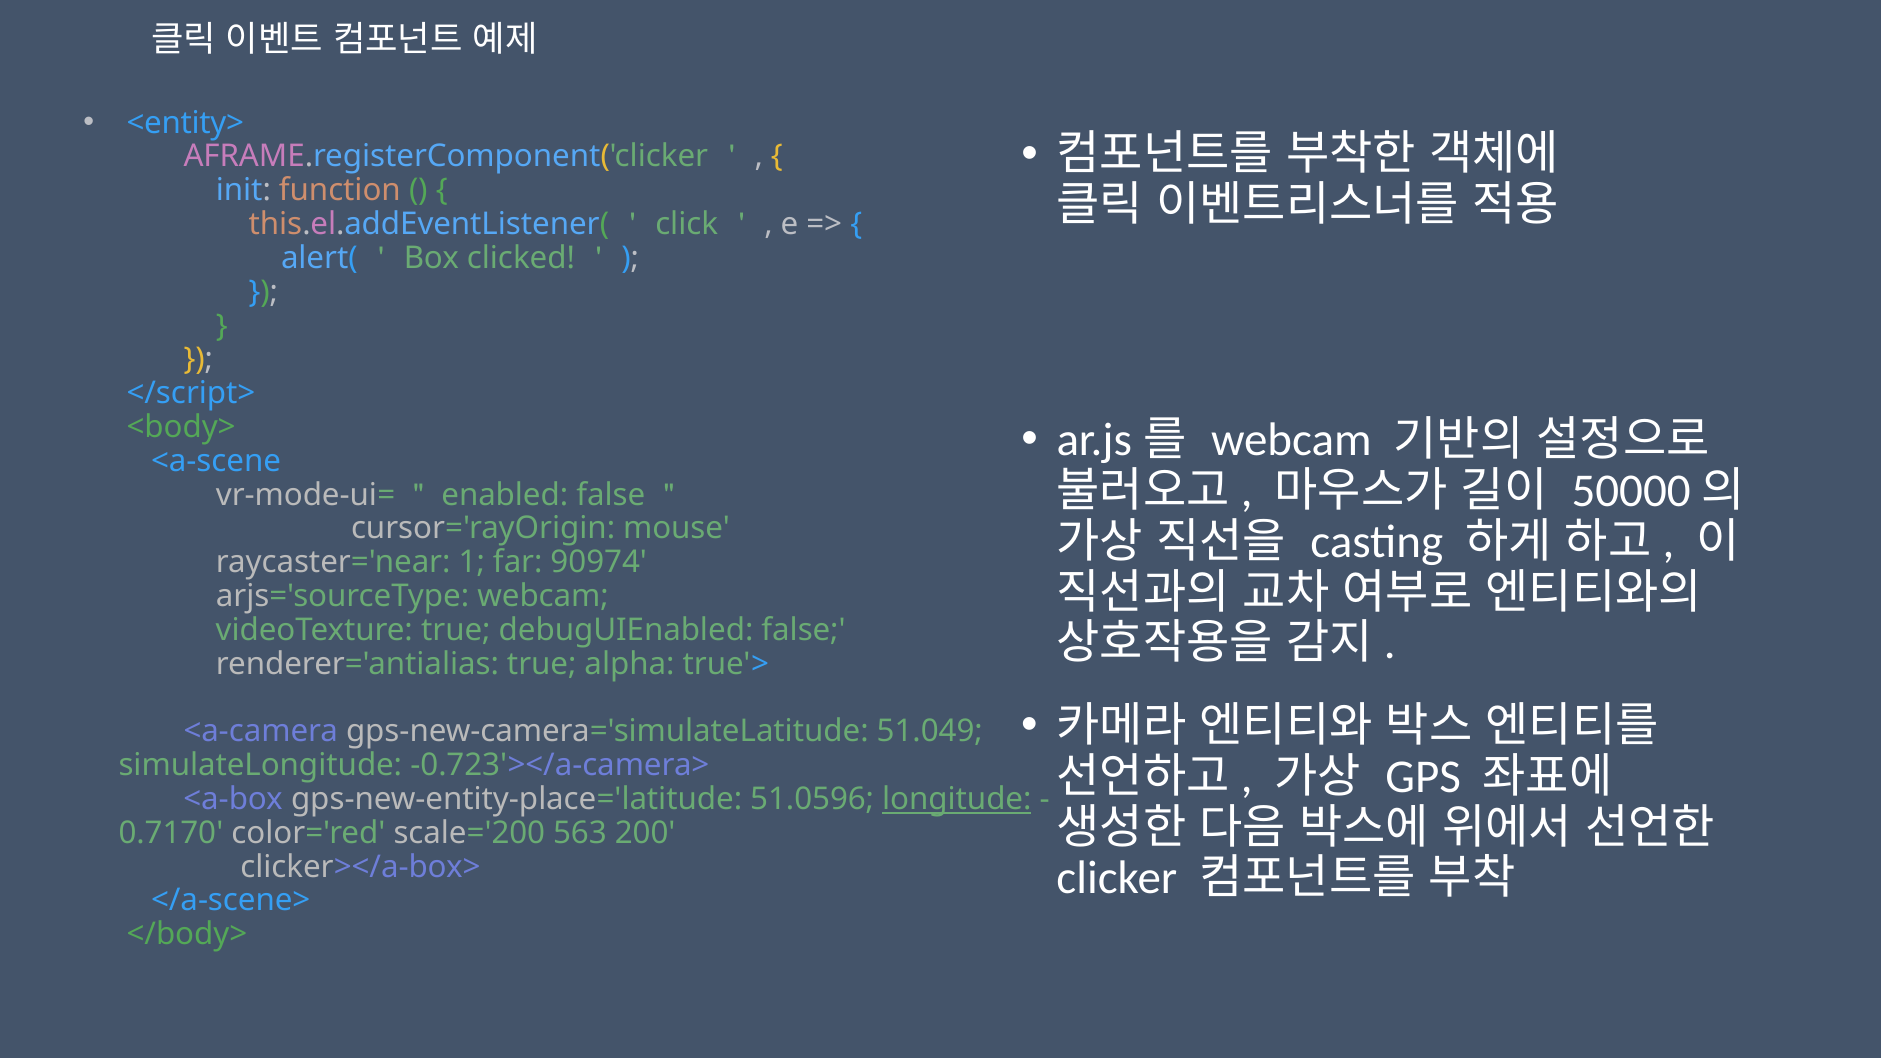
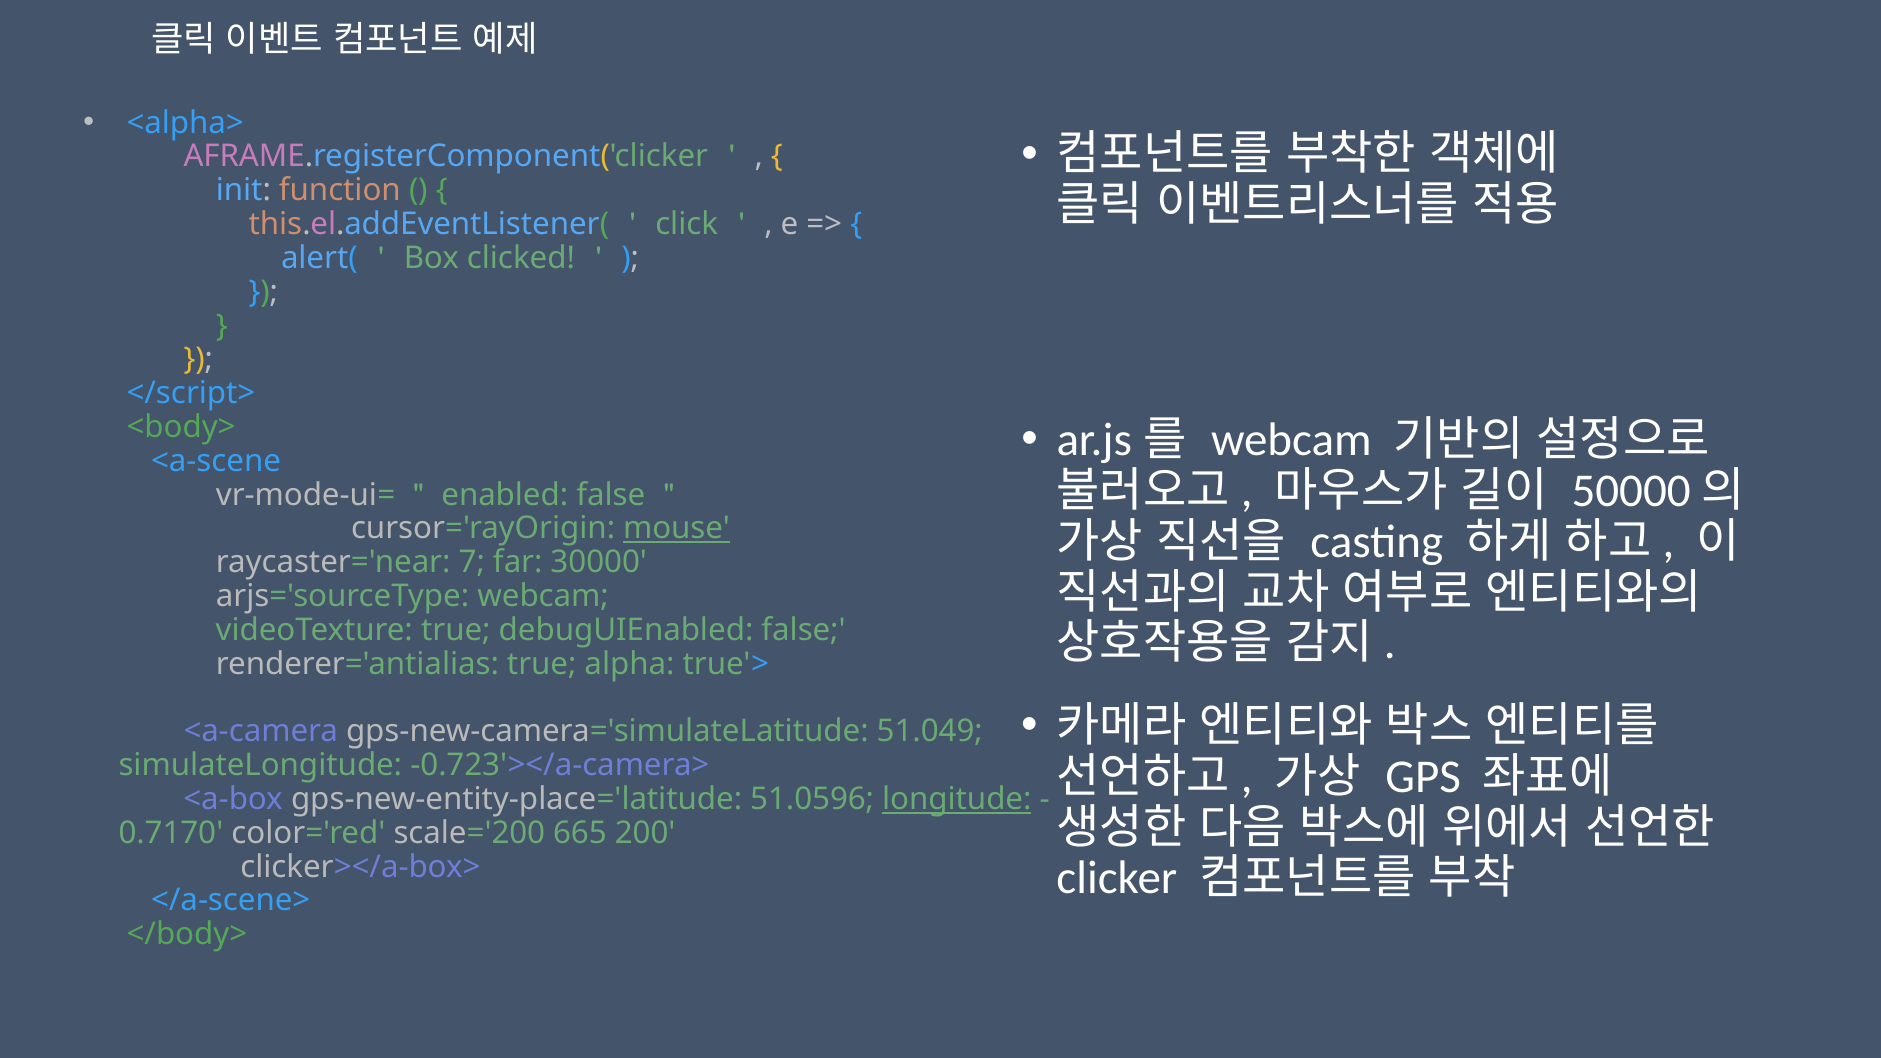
<entity>: <entity> -> <alpha> (185, 123)
mouse underline: none -> present (677, 529)
1: 1 -> 7 (472, 562)
90974: 90974 -> 30000 (599, 562)
563: 563 -> 665 (580, 833)
